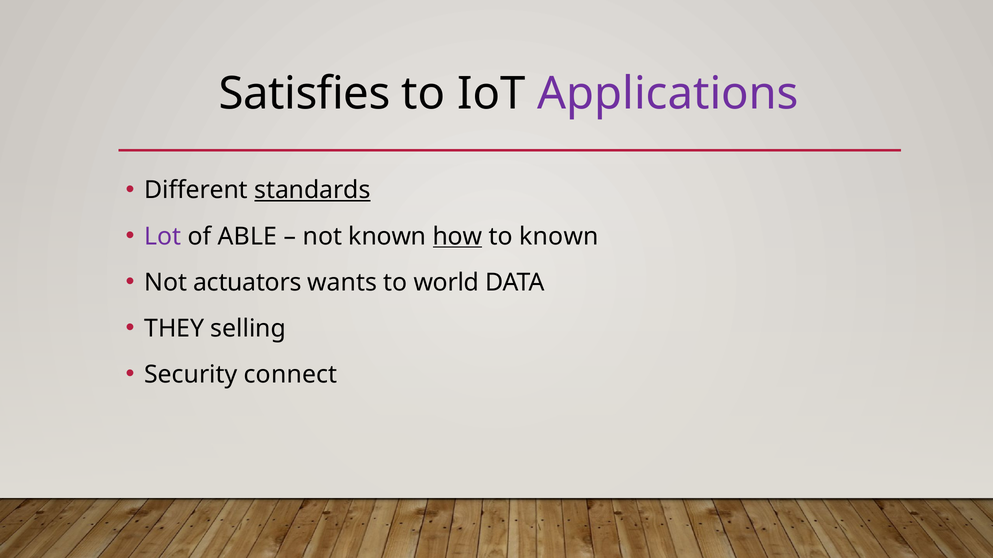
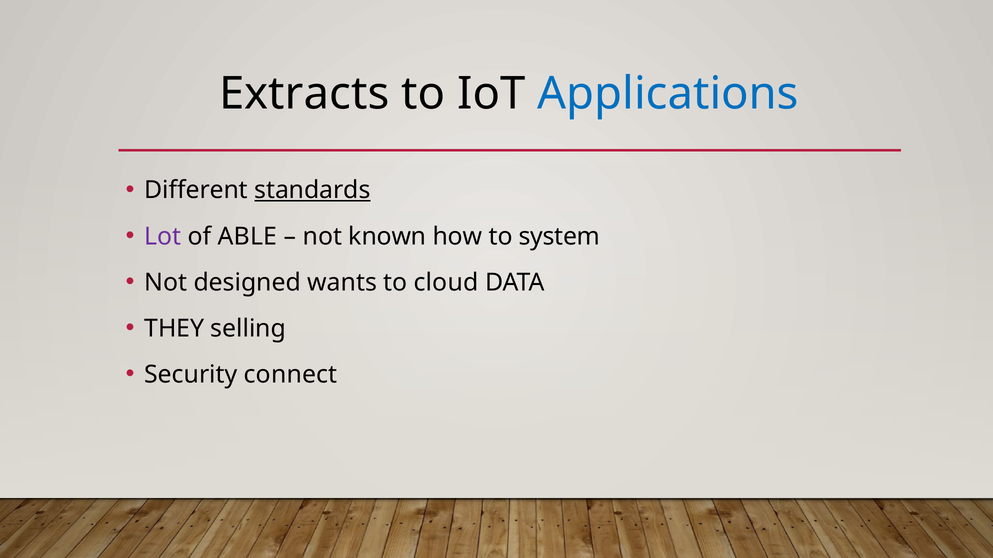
Satisfies: Satisfies -> Extracts (304, 94)
Applications colour: purple -> blue (668, 94)
how underline: present -> none (458, 237)
to known: known -> system (559, 237)
actuators: actuators -> designed (247, 283)
world: world -> cloud (446, 283)
